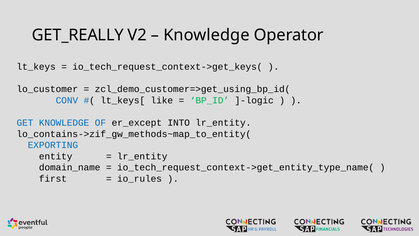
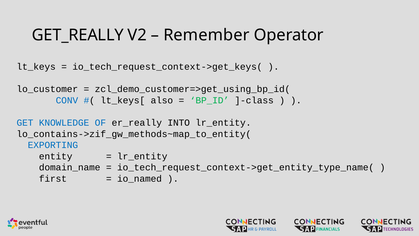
Knowledge: Knowledge -> Remember (206, 35)
like: like -> also (162, 100)
]-logic: ]-logic -> ]-class (254, 100)
er_except: er_except -> er_really (137, 123)
io_rules: io_rules -> io_named (139, 178)
